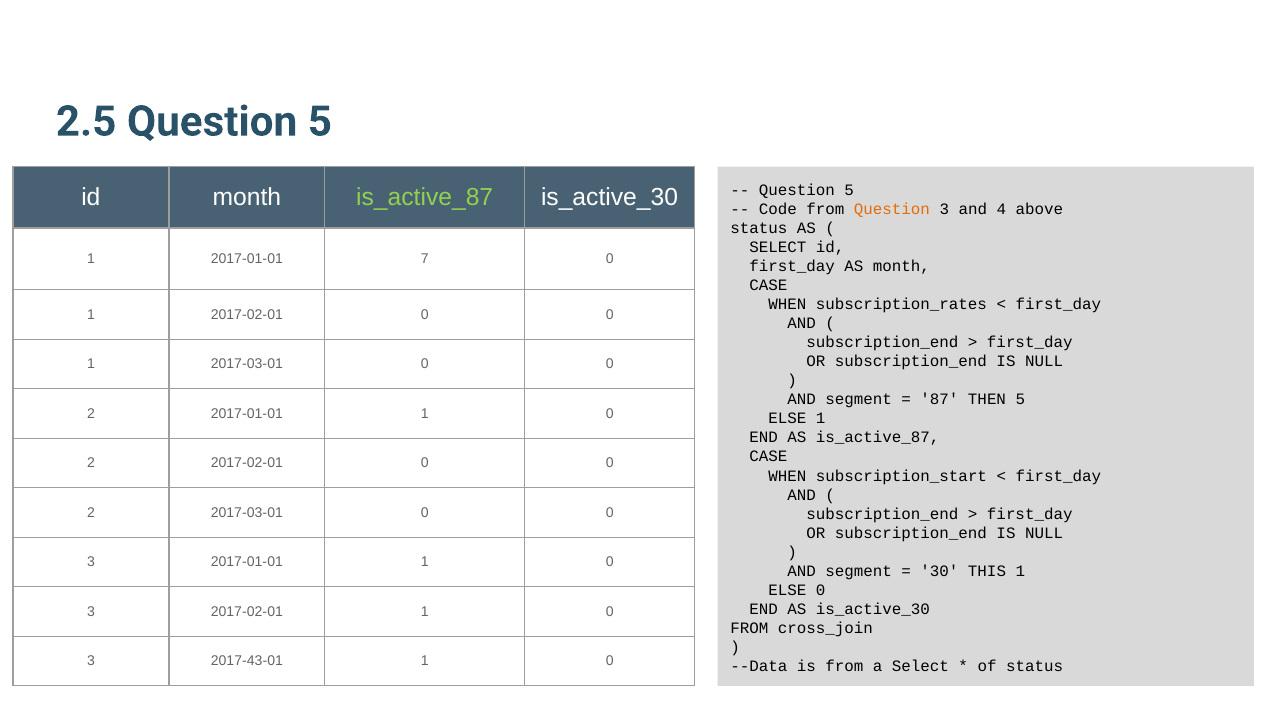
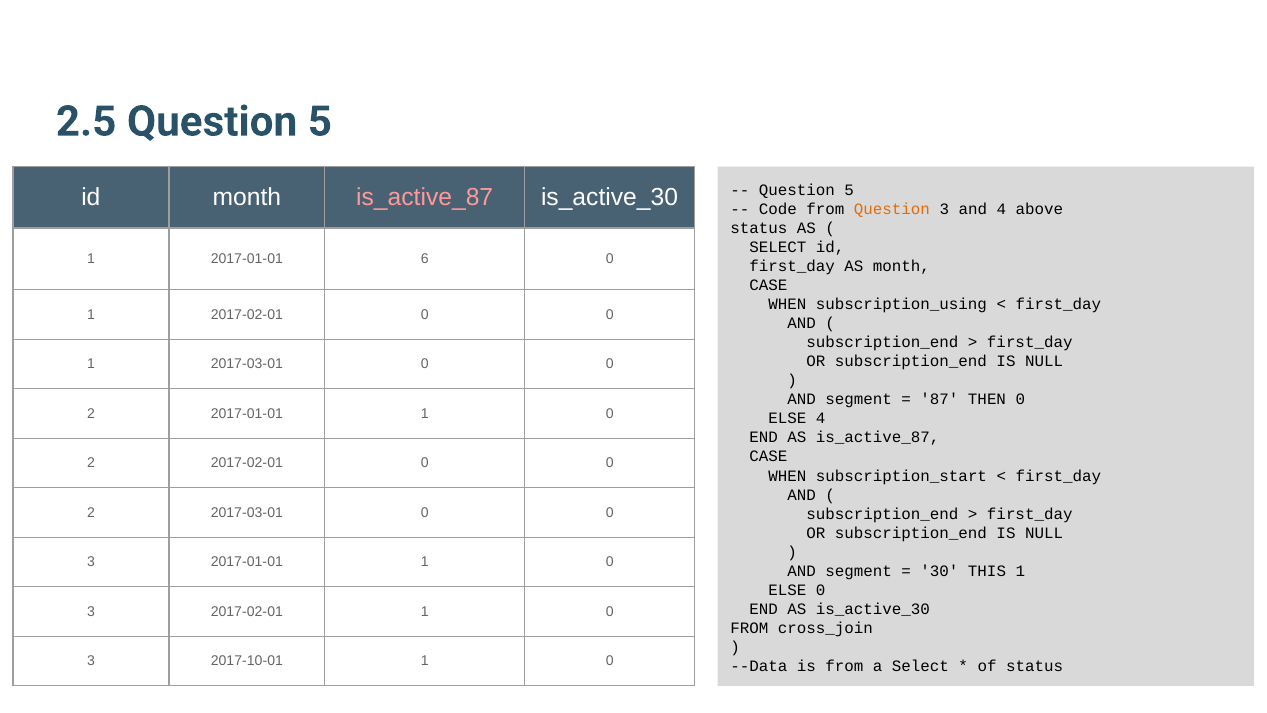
is_active_87 colour: light green -> pink (425, 198)
7: 7 -> 6 (425, 259)
subscription_rates: subscription_rates -> subscription_using (901, 304)
THEN 5: 5 -> 0 (1020, 399)
ELSE 1: 1 -> 4 (821, 418)
2017-43-01: 2017-43-01 -> 2017-10-01 (247, 661)
